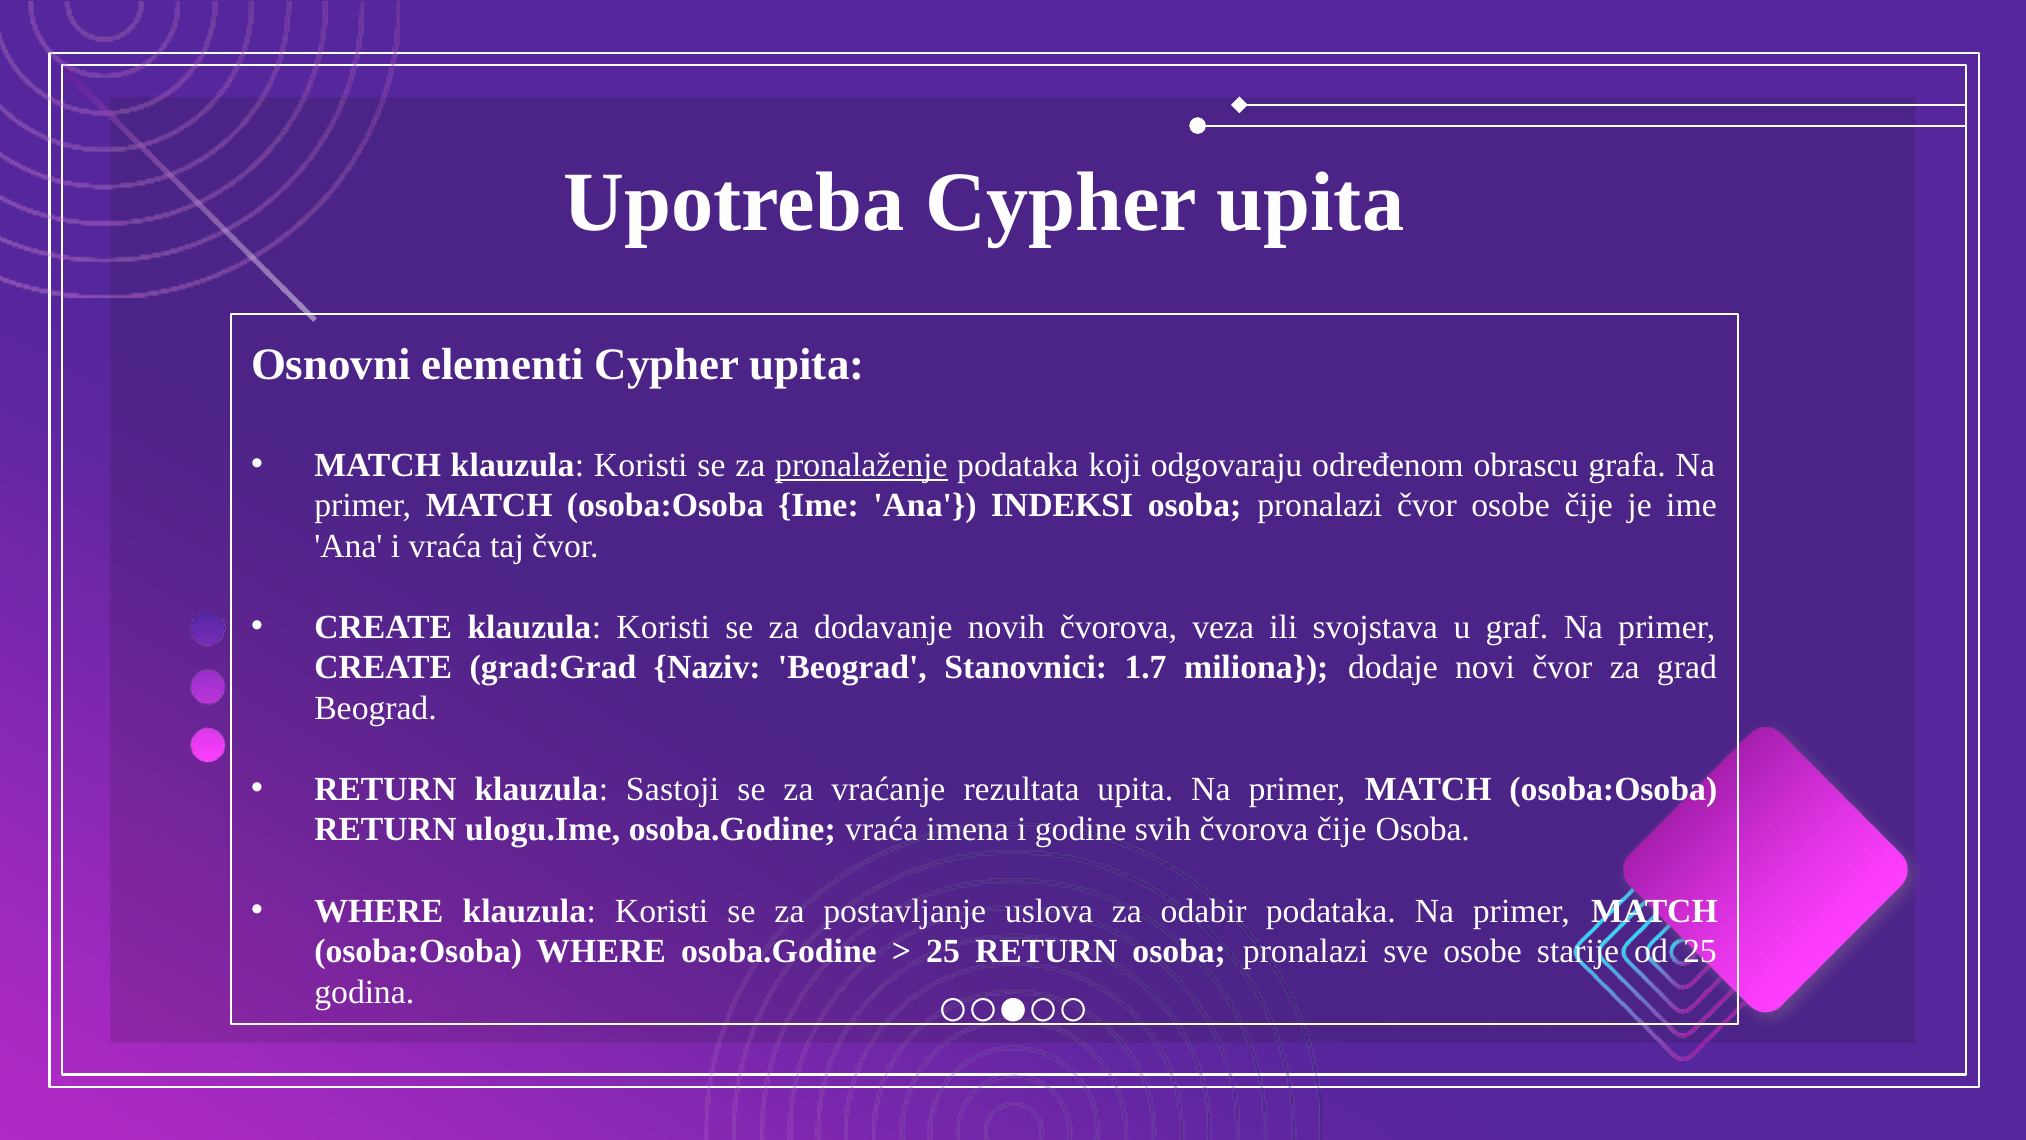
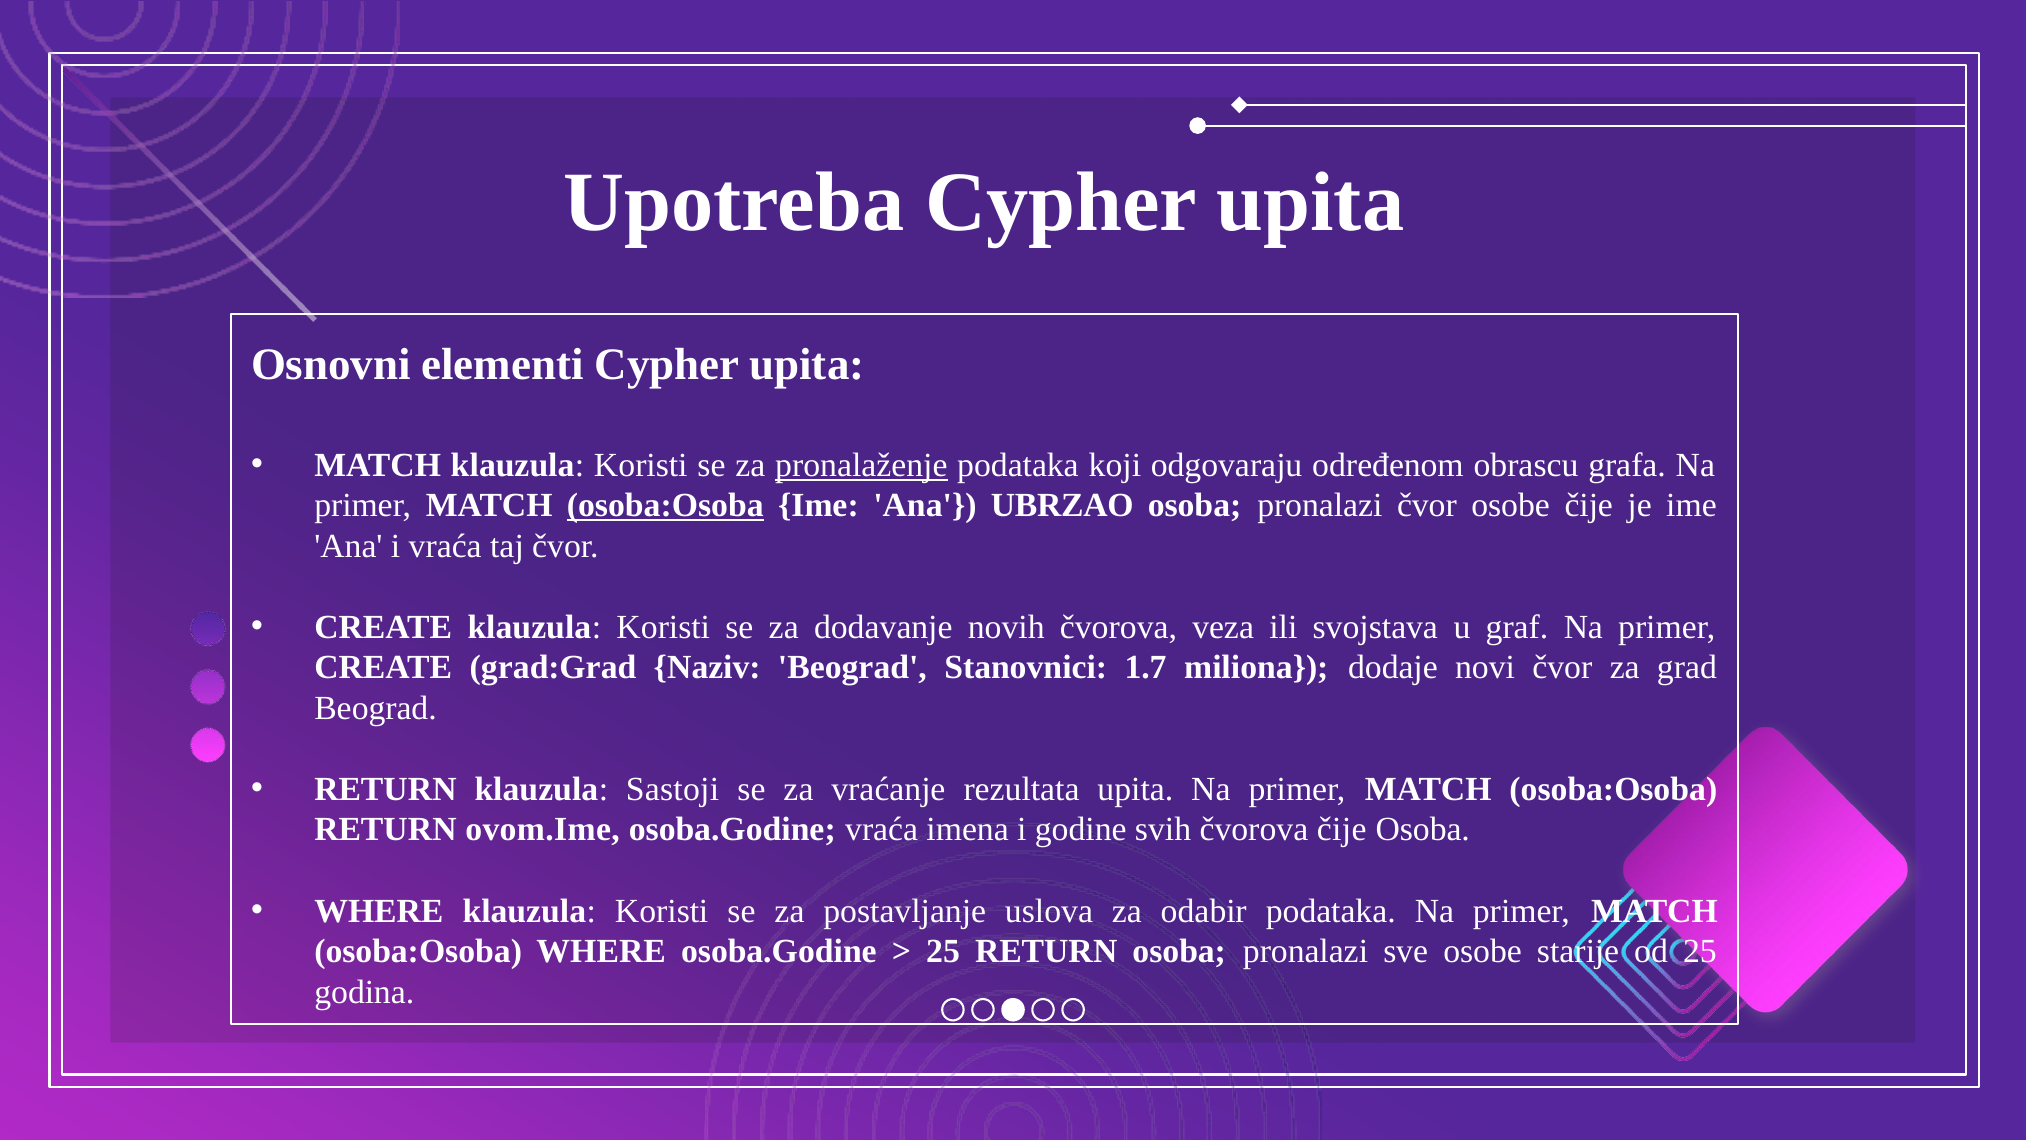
osoba:Osoba underline: none -> present (665, 505)
INDEKSI: INDEKSI -> UBRZAO (1062, 505)
ulogu.Ime: ulogu.Ime -> ovom.Ime (543, 830)
